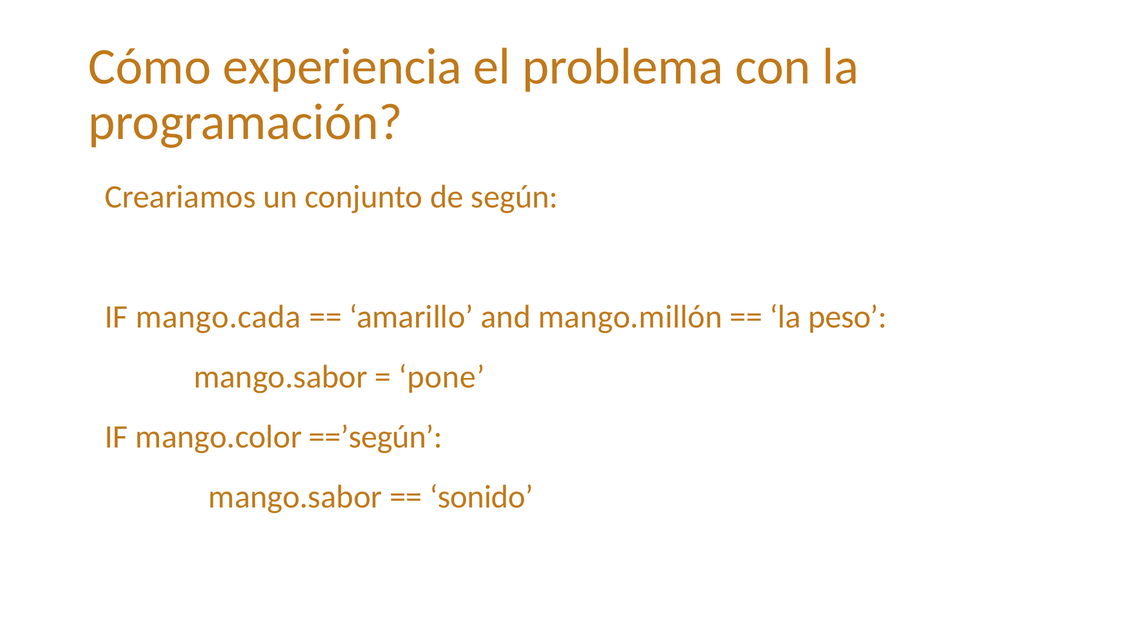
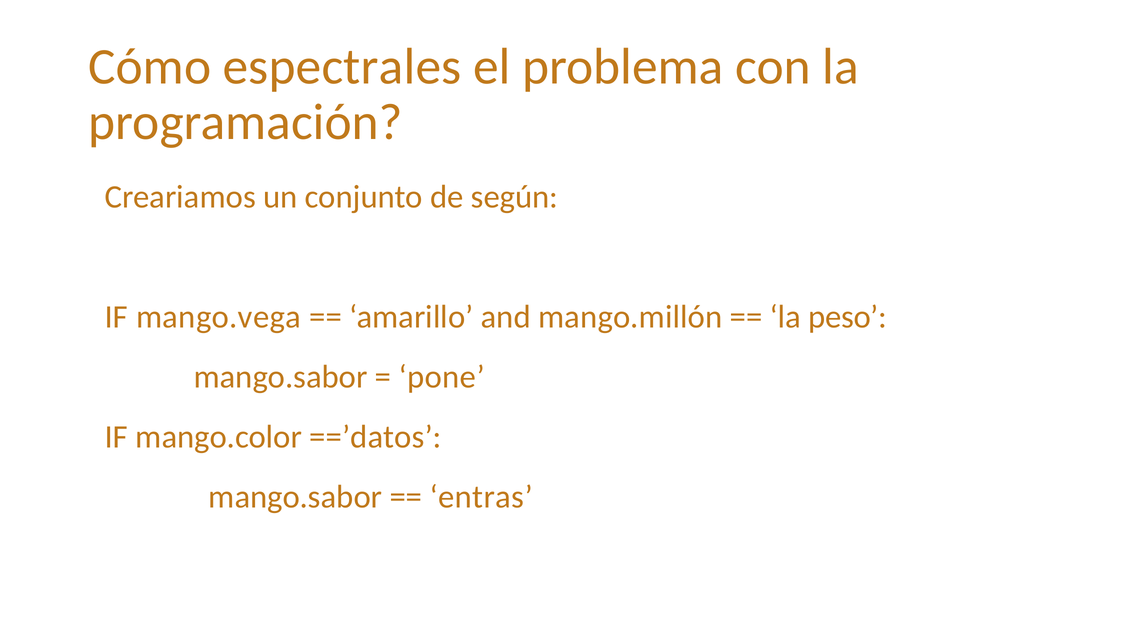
experiencia: experiencia -> espectrales (342, 67)
mango.cada: mango.cada -> mango.vega (219, 317)
==’según: ==’según -> ==’datos (375, 437)
sonido: sonido -> entras (481, 497)
